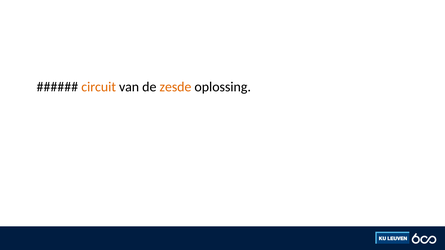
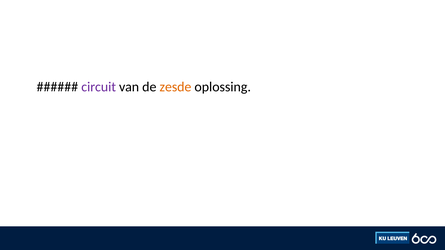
circuit colour: orange -> purple (99, 87)
